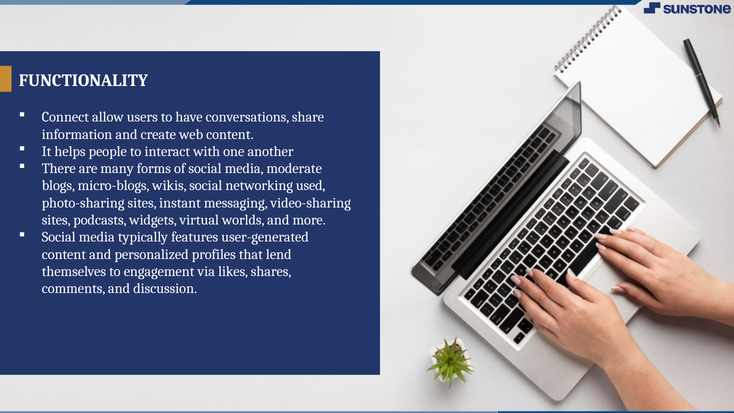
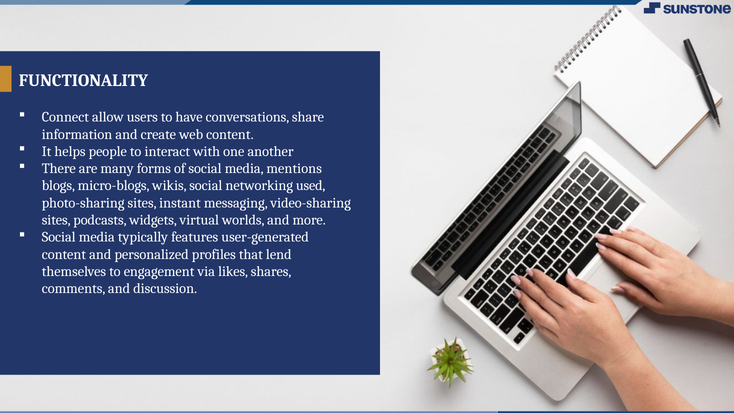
moderate: moderate -> mentions (294, 169)
